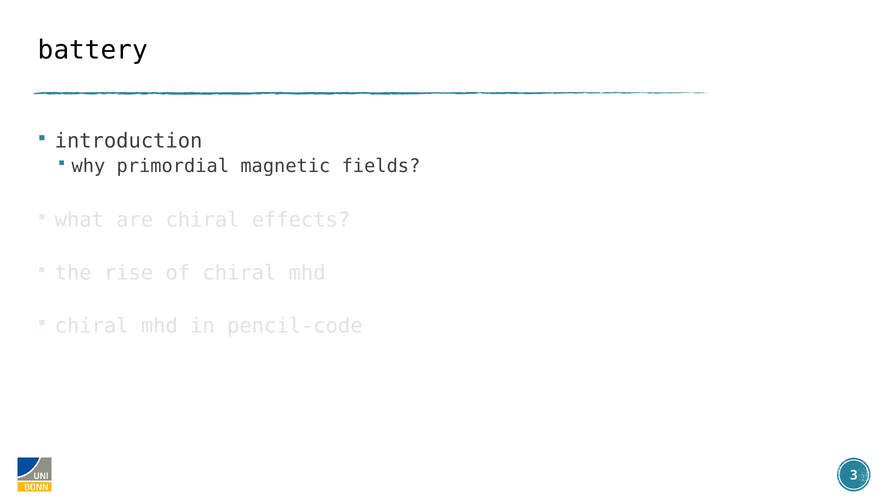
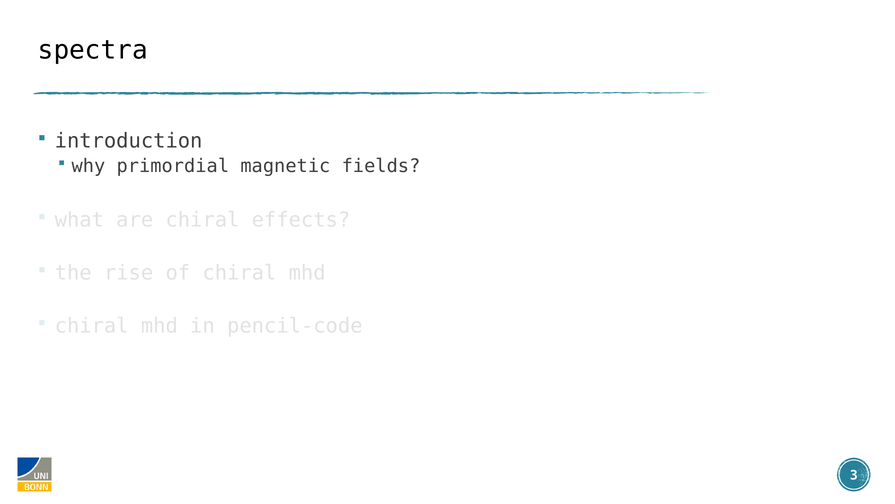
battery: battery -> spectra (93, 50)
